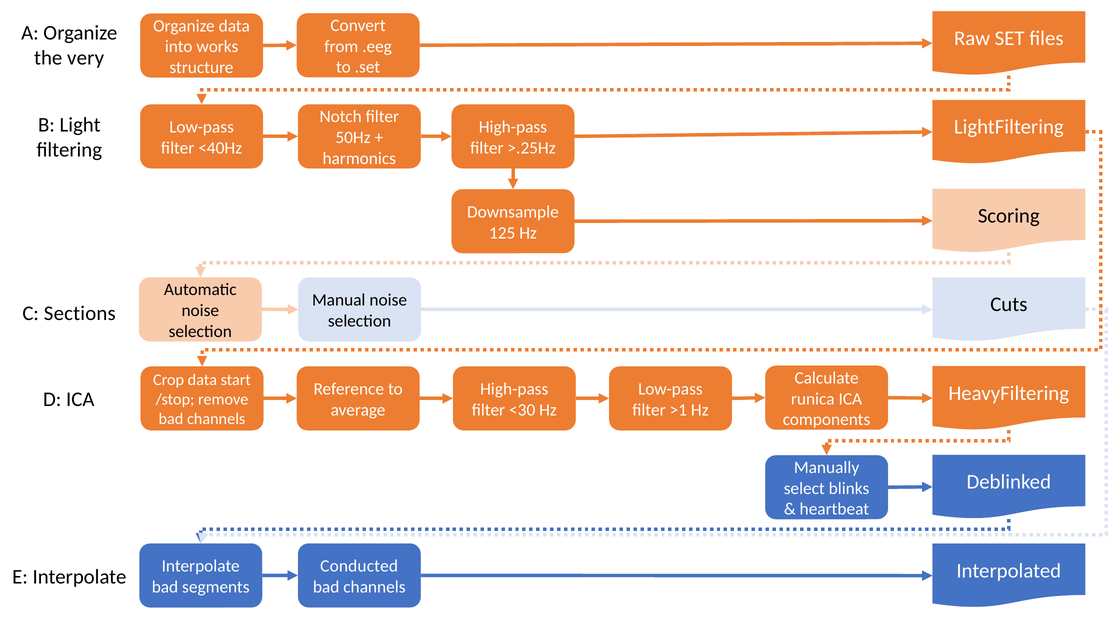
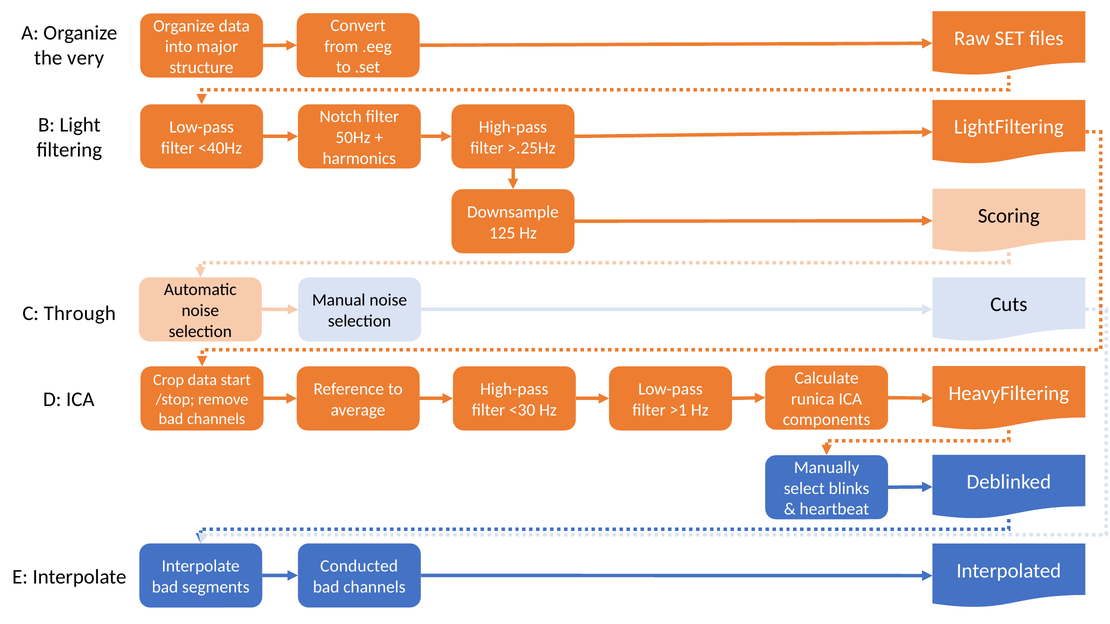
works: works -> major (217, 47)
Sections: Sections -> Through (80, 313)
